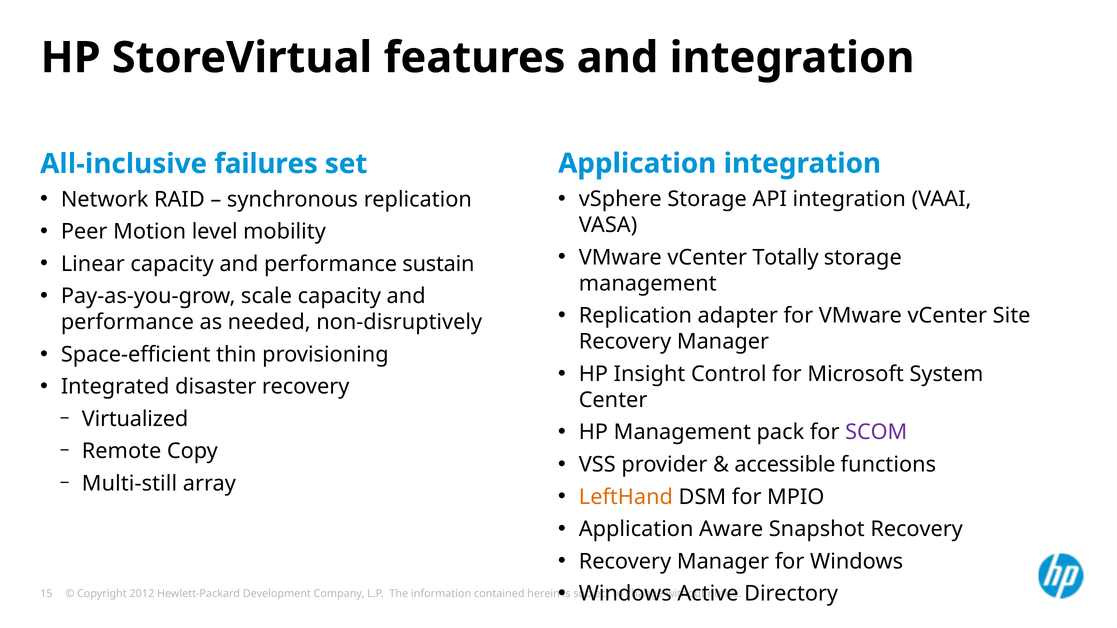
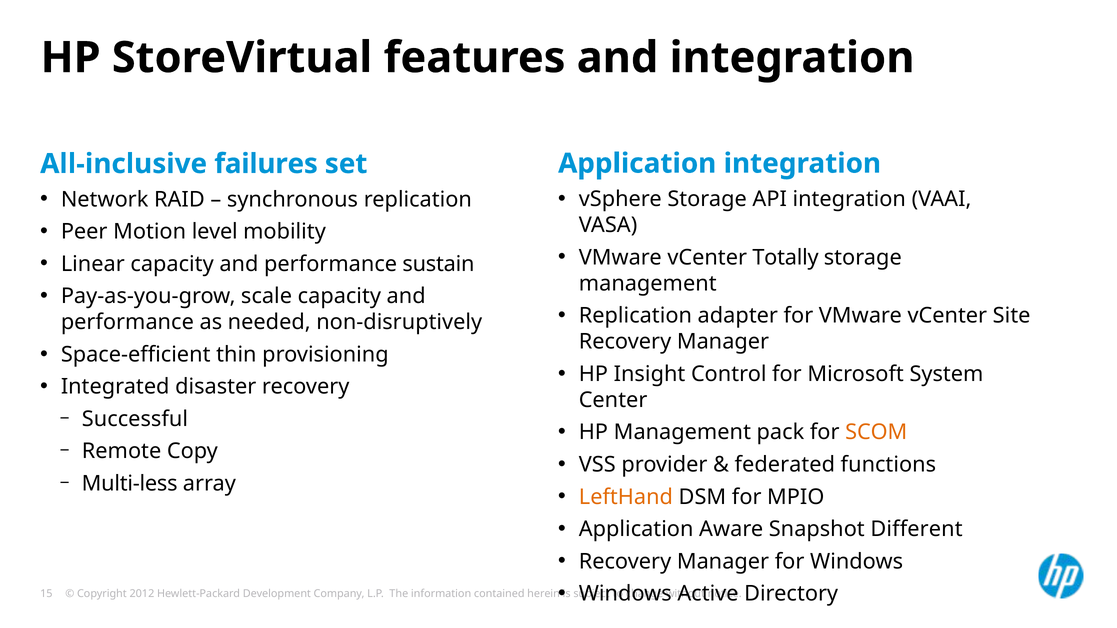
Virtualized: Virtualized -> Successful (135, 419)
SCOM colour: purple -> orange (876, 433)
accessible: accessible -> federated (785, 465)
Multi-still: Multi-still -> Multi-less (130, 484)
Snapshot Recovery: Recovery -> Different (917, 529)
